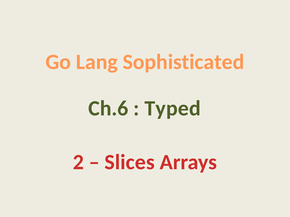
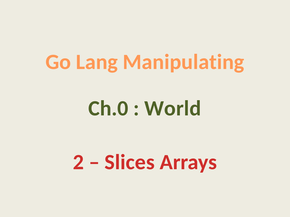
Sophisticated: Sophisticated -> Manipulating (183, 62)
Ch.6: Ch.6 -> Ch.0 (108, 109)
Typed: Typed -> World (173, 109)
